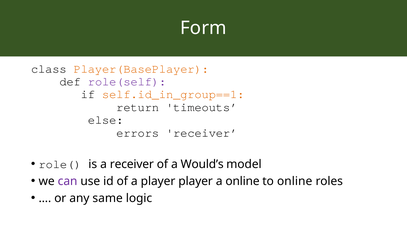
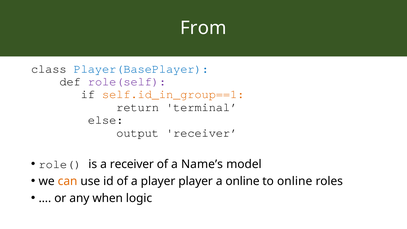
Form: Form -> From (203, 28)
Player(BasePlayer colour: orange -> blue (141, 69)
timeouts: timeouts -> terminal (202, 107)
errors: errors -> output (138, 133)
Would’s: Would’s -> Name’s (202, 164)
can colour: purple -> orange (68, 181)
same: same -> when (108, 198)
